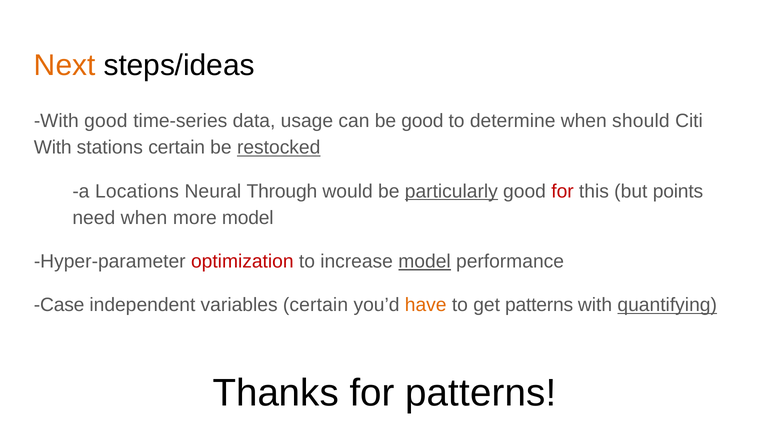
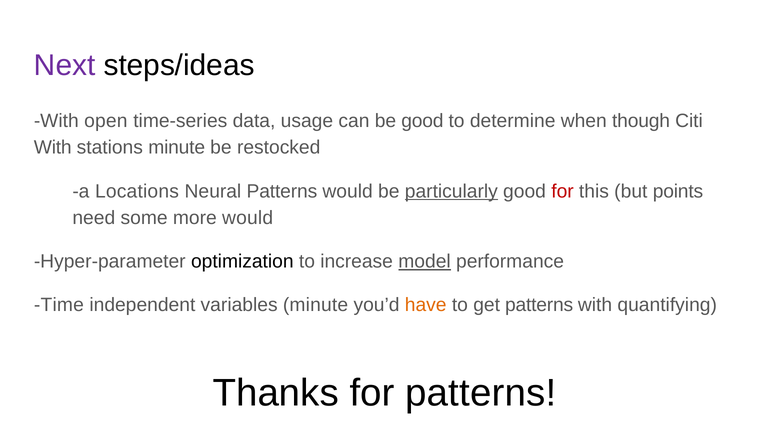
Next colour: orange -> purple (65, 65)
With good: good -> open (106, 121)
should: should -> though (641, 121)
stations certain: certain -> minute (177, 148)
restocked underline: present -> none (279, 148)
Neural Through: Through -> Patterns (282, 191)
need when: when -> some (144, 218)
more model: model -> would (248, 218)
optimization colour: red -> black (242, 262)
Case: Case -> Time (59, 305)
variables certain: certain -> minute (315, 305)
quantifying underline: present -> none (667, 305)
